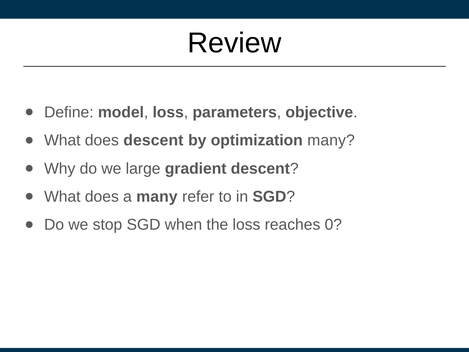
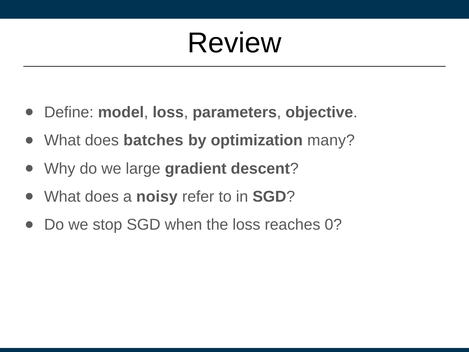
does descent: descent -> batches (153, 140)
a many: many -> noisy (157, 196)
